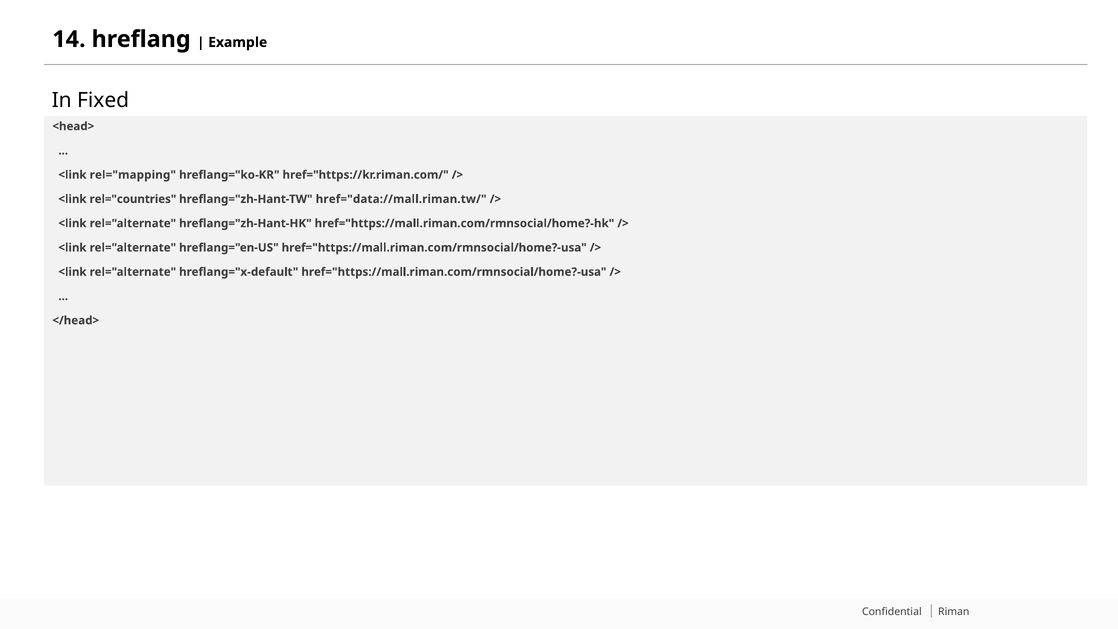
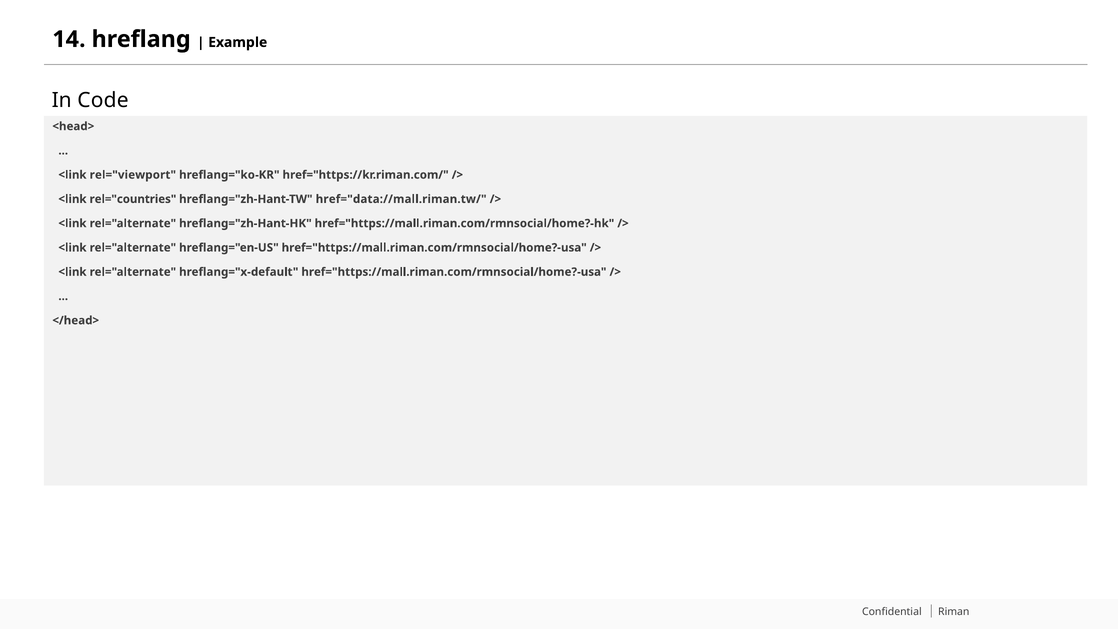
Fixed: Fixed -> Code (103, 100)
rel="mapping: rel="mapping -> rel="viewport (133, 175)
